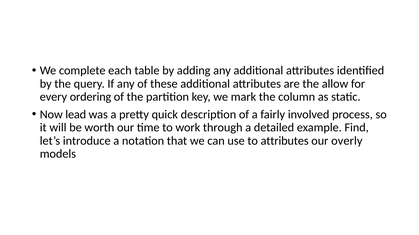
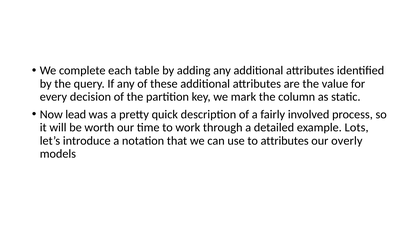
allow: allow -> value (335, 84)
ordering: ordering -> decision (90, 97)
Find: Find -> Lots (357, 128)
